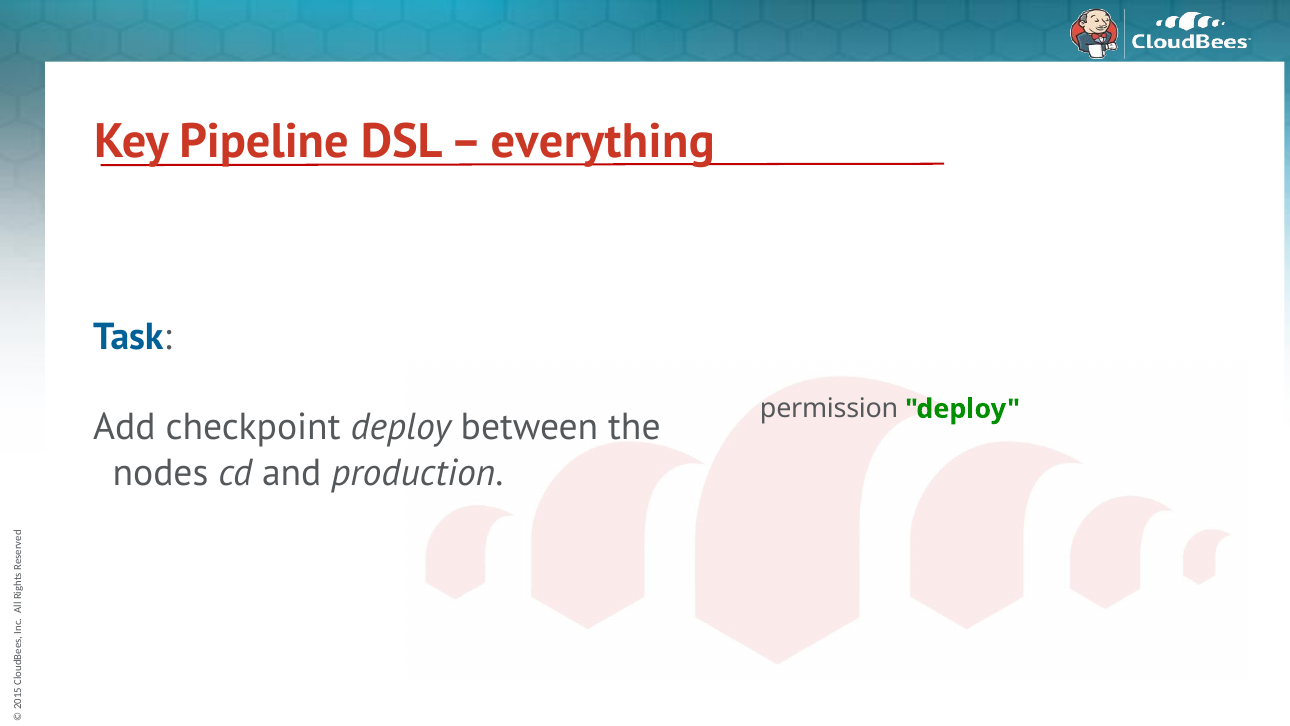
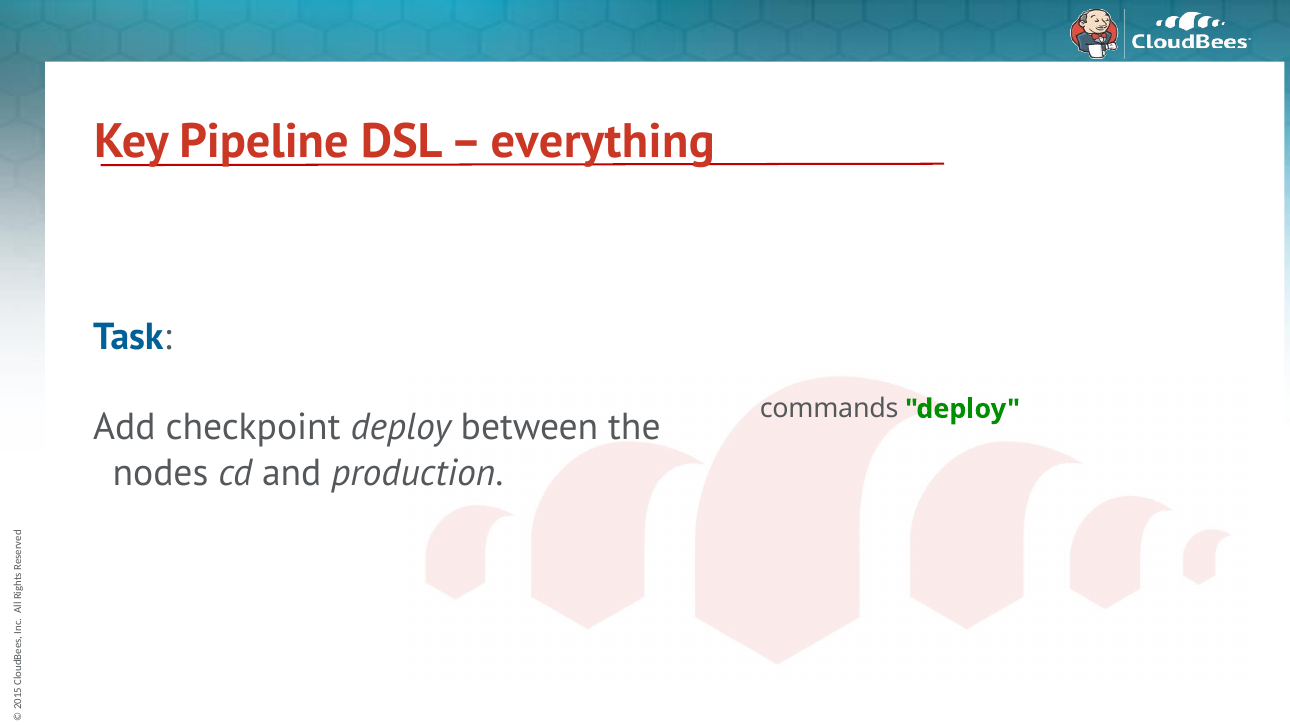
permission: permission -> commands (829, 409)
